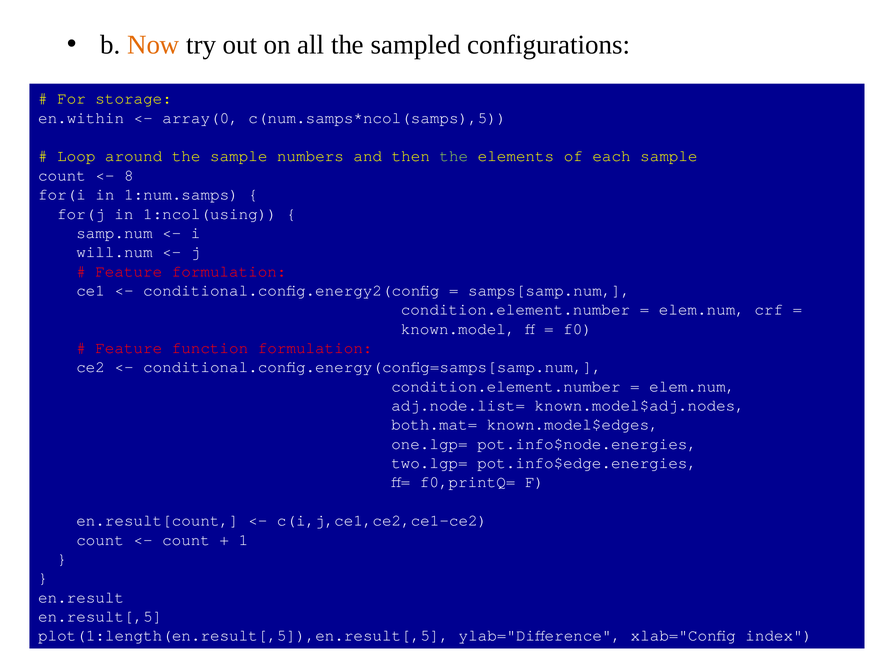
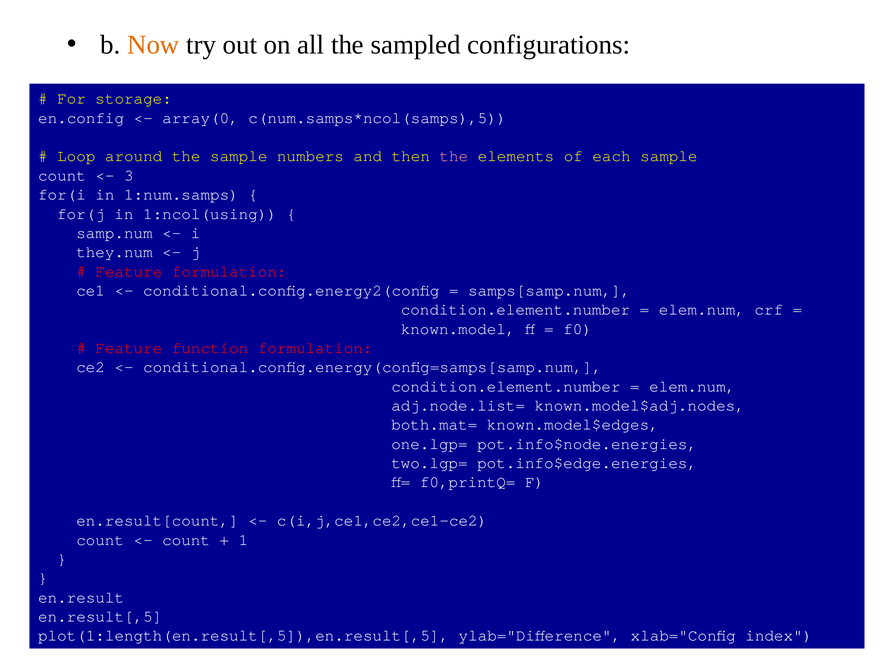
en.within: en.within -> en.config (81, 118)
the colour: light green -> pink (454, 156)
8: 8 -> 3 (129, 175)
will.num: will.num -> they.num (114, 252)
